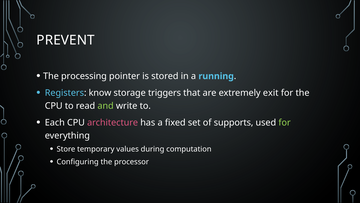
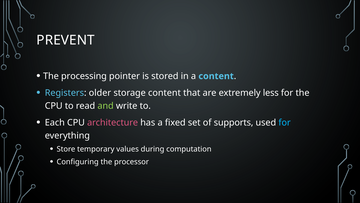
a running: running -> content (216, 76)
know: know -> older (100, 93)
storage triggers: triggers -> content (164, 93)
exit: exit -> less (271, 93)
for colour: light green -> light blue (285, 122)
